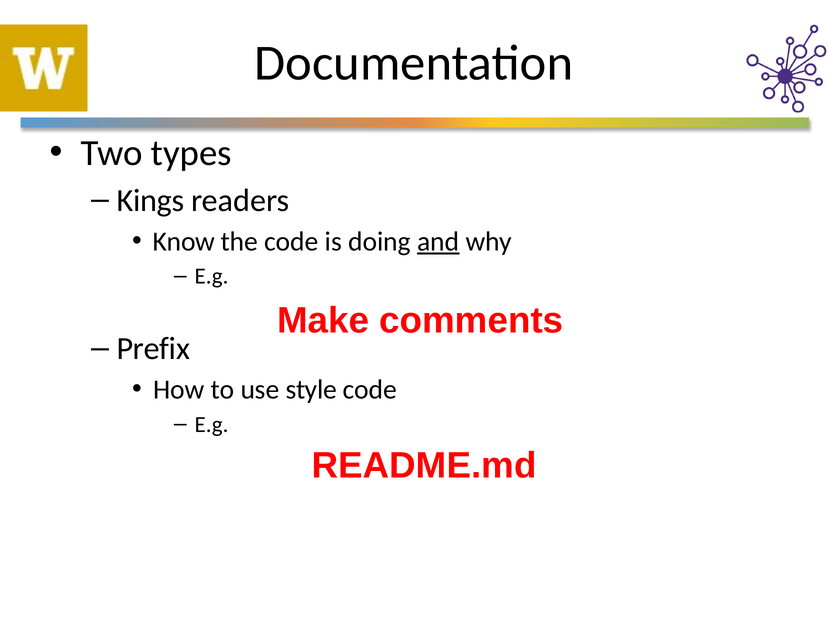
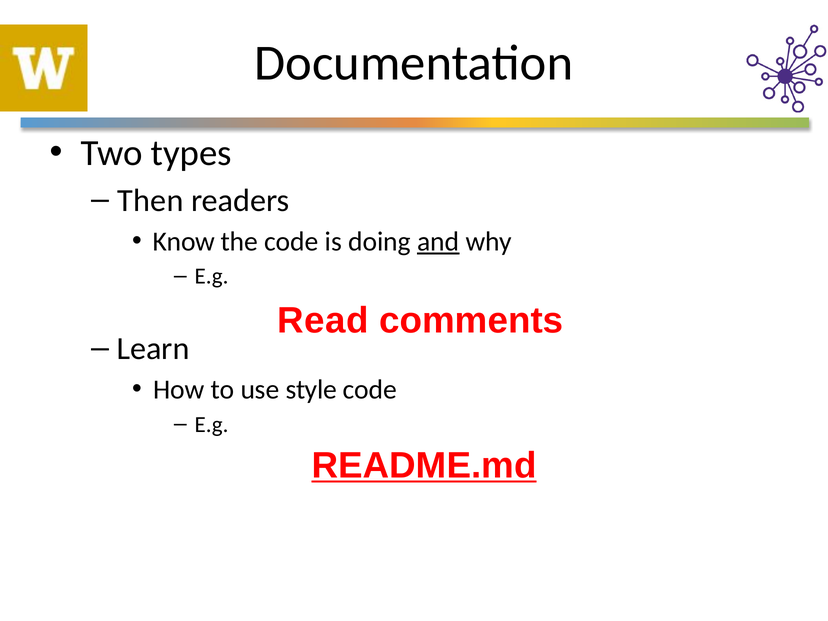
Kings: Kings -> Then (150, 201)
Make: Make -> Read (323, 321)
Prefix: Prefix -> Learn (153, 349)
README.md underline: none -> present (424, 466)
